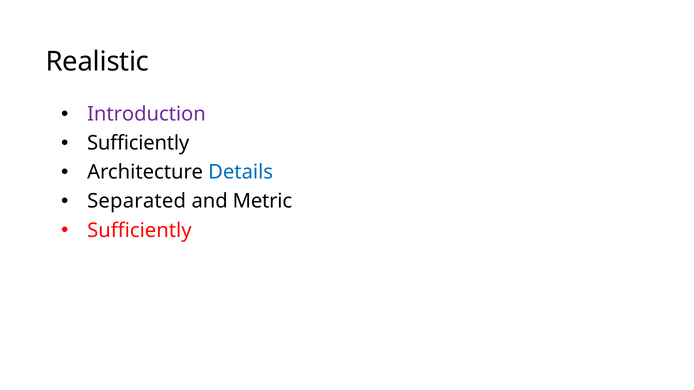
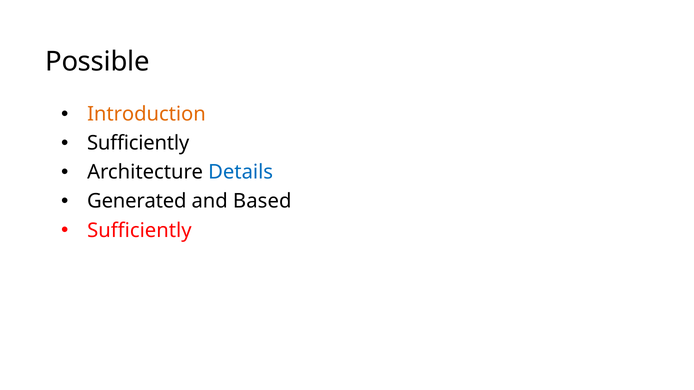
Realistic: Realistic -> Possible (97, 62)
Introduction colour: purple -> orange (146, 114)
Separated: Separated -> Generated (137, 201)
Metric: Metric -> Based (262, 201)
